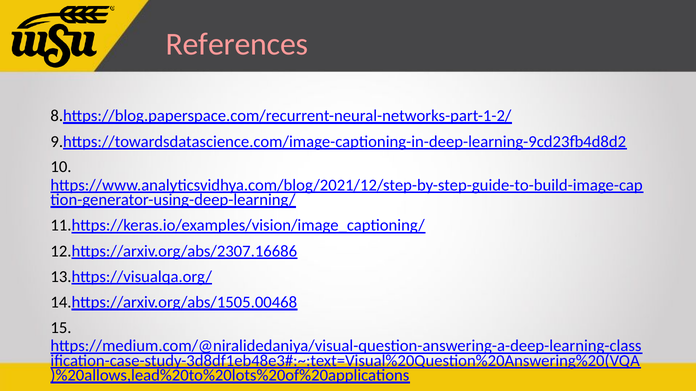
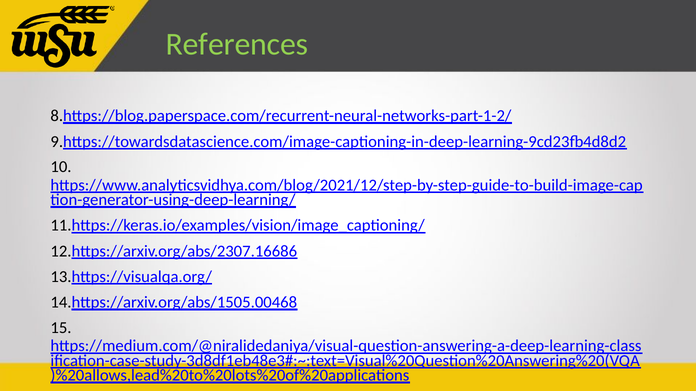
References colour: pink -> light green (237, 44)
